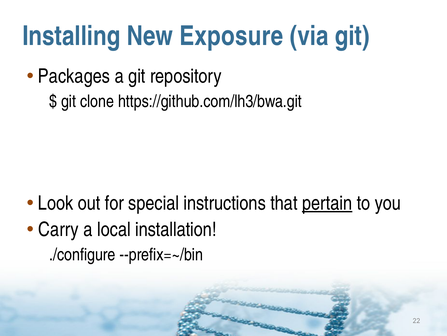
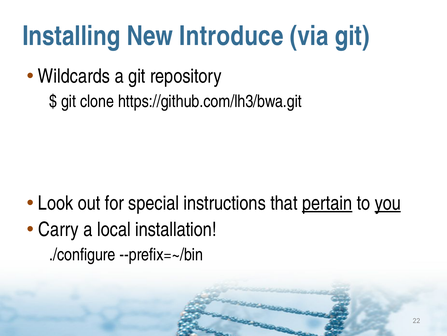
Exposure: Exposure -> Introduce (231, 36)
Packages: Packages -> Wildcards (74, 76)
you underline: none -> present (388, 203)
